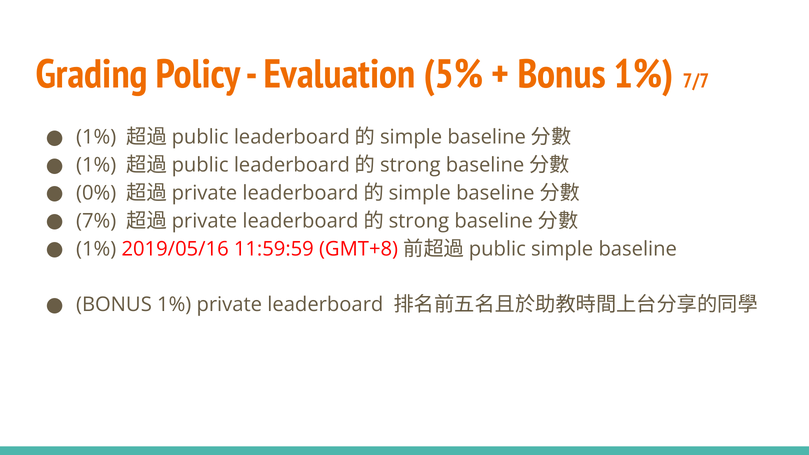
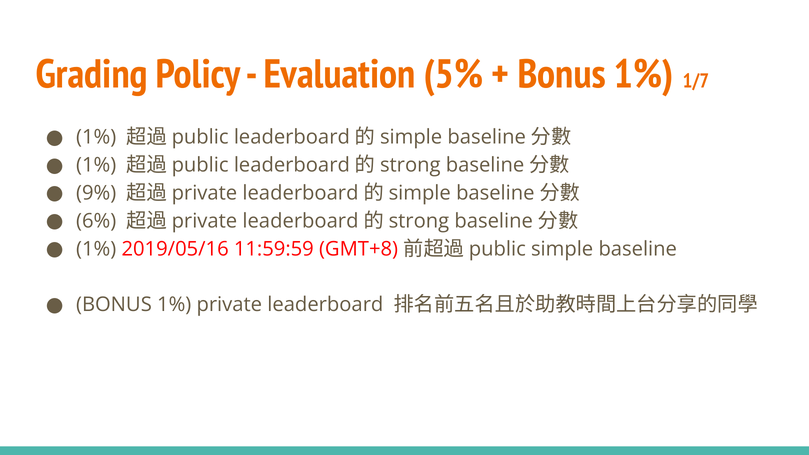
7/7: 7/7 -> 1/7 (696, 81)
0%: 0% -> 9% (96, 193)
7%: 7% -> 6% (96, 221)
